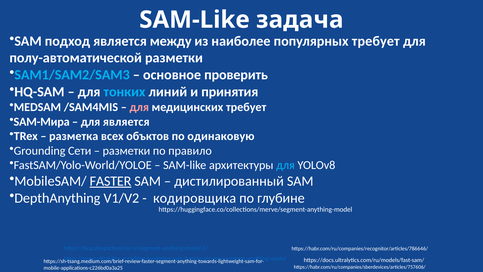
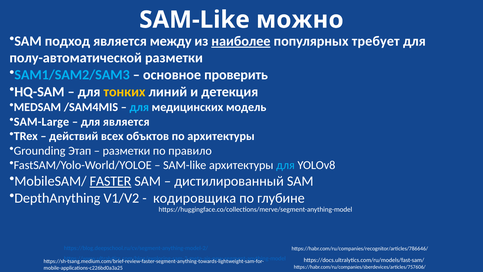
задача: задача -> можно (300, 20)
наиболее underline: none -> present (241, 41)
тонких colour: light blue -> yellow (125, 92)
принятия: принятия -> детекция (230, 92)
для colour: pink -> light blue (139, 107)
медицинских требует: требует -> модель (246, 107)
SAM-Мира: SAM-Мира -> SAM-Large (41, 122)
разметка: разметка -> действий (74, 136)
по одинаковую: одинаковую -> архитектуры (221, 136)
Сети: Сети -> Этап (80, 151)
